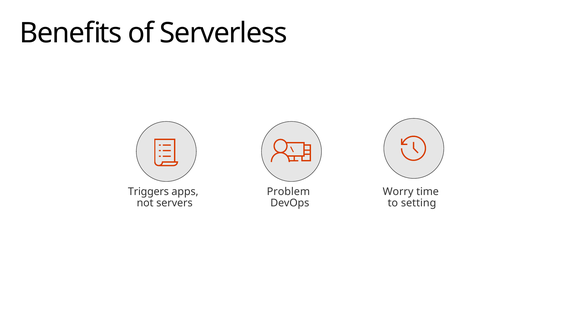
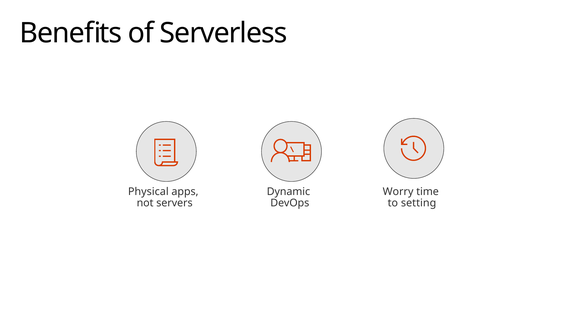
Triggers: Triggers -> Physical (148, 191)
Problem: Problem -> Dynamic (288, 191)
